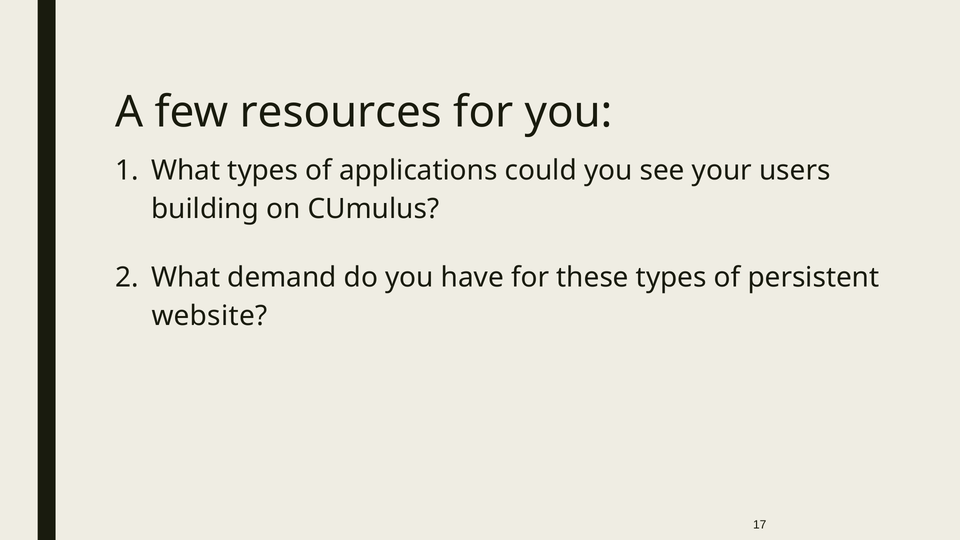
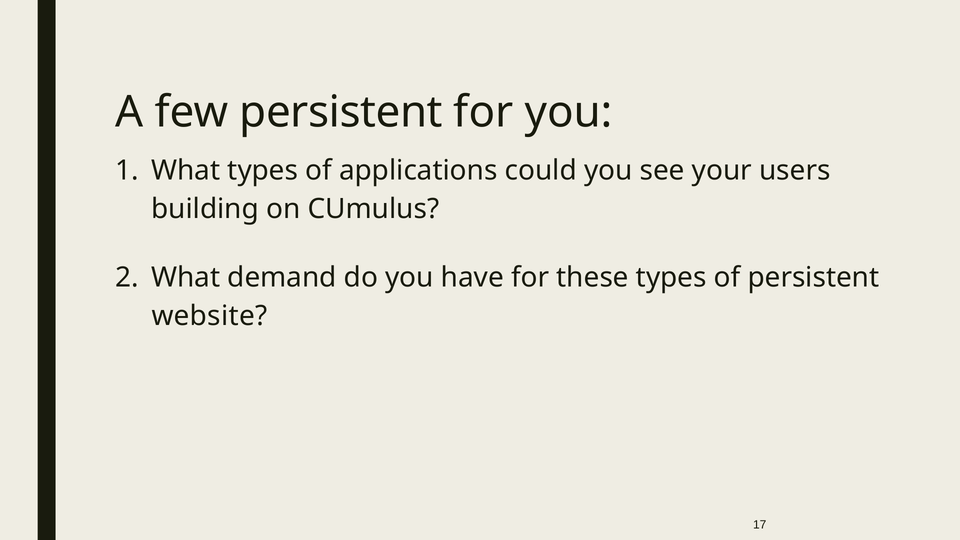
few resources: resources -> persistent (341, 112)
